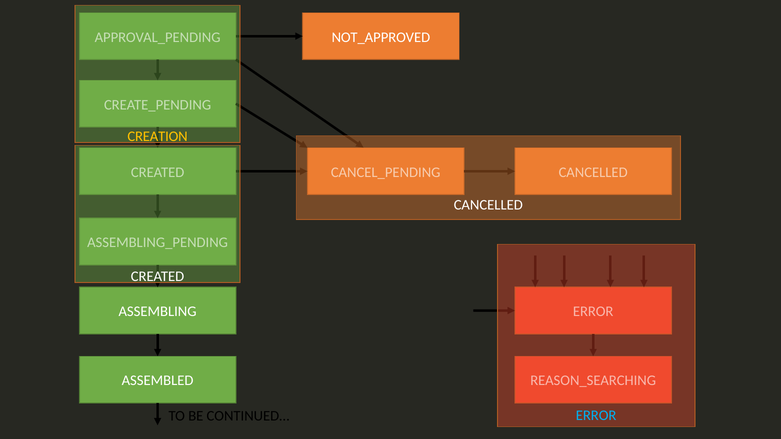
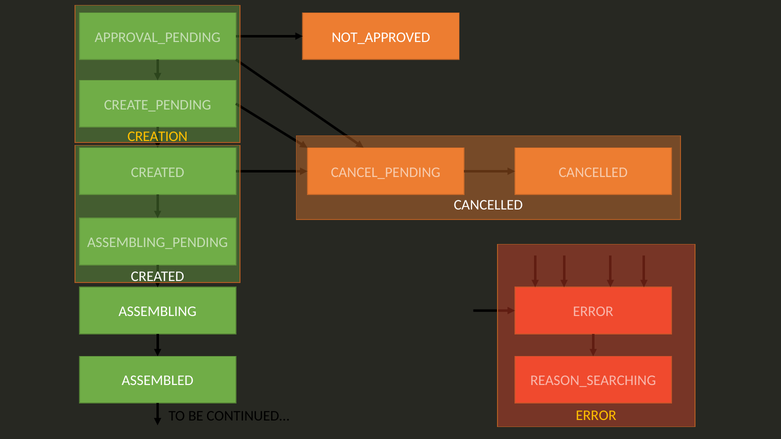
ERROR colour: light blue -> yellow (596, 416)
